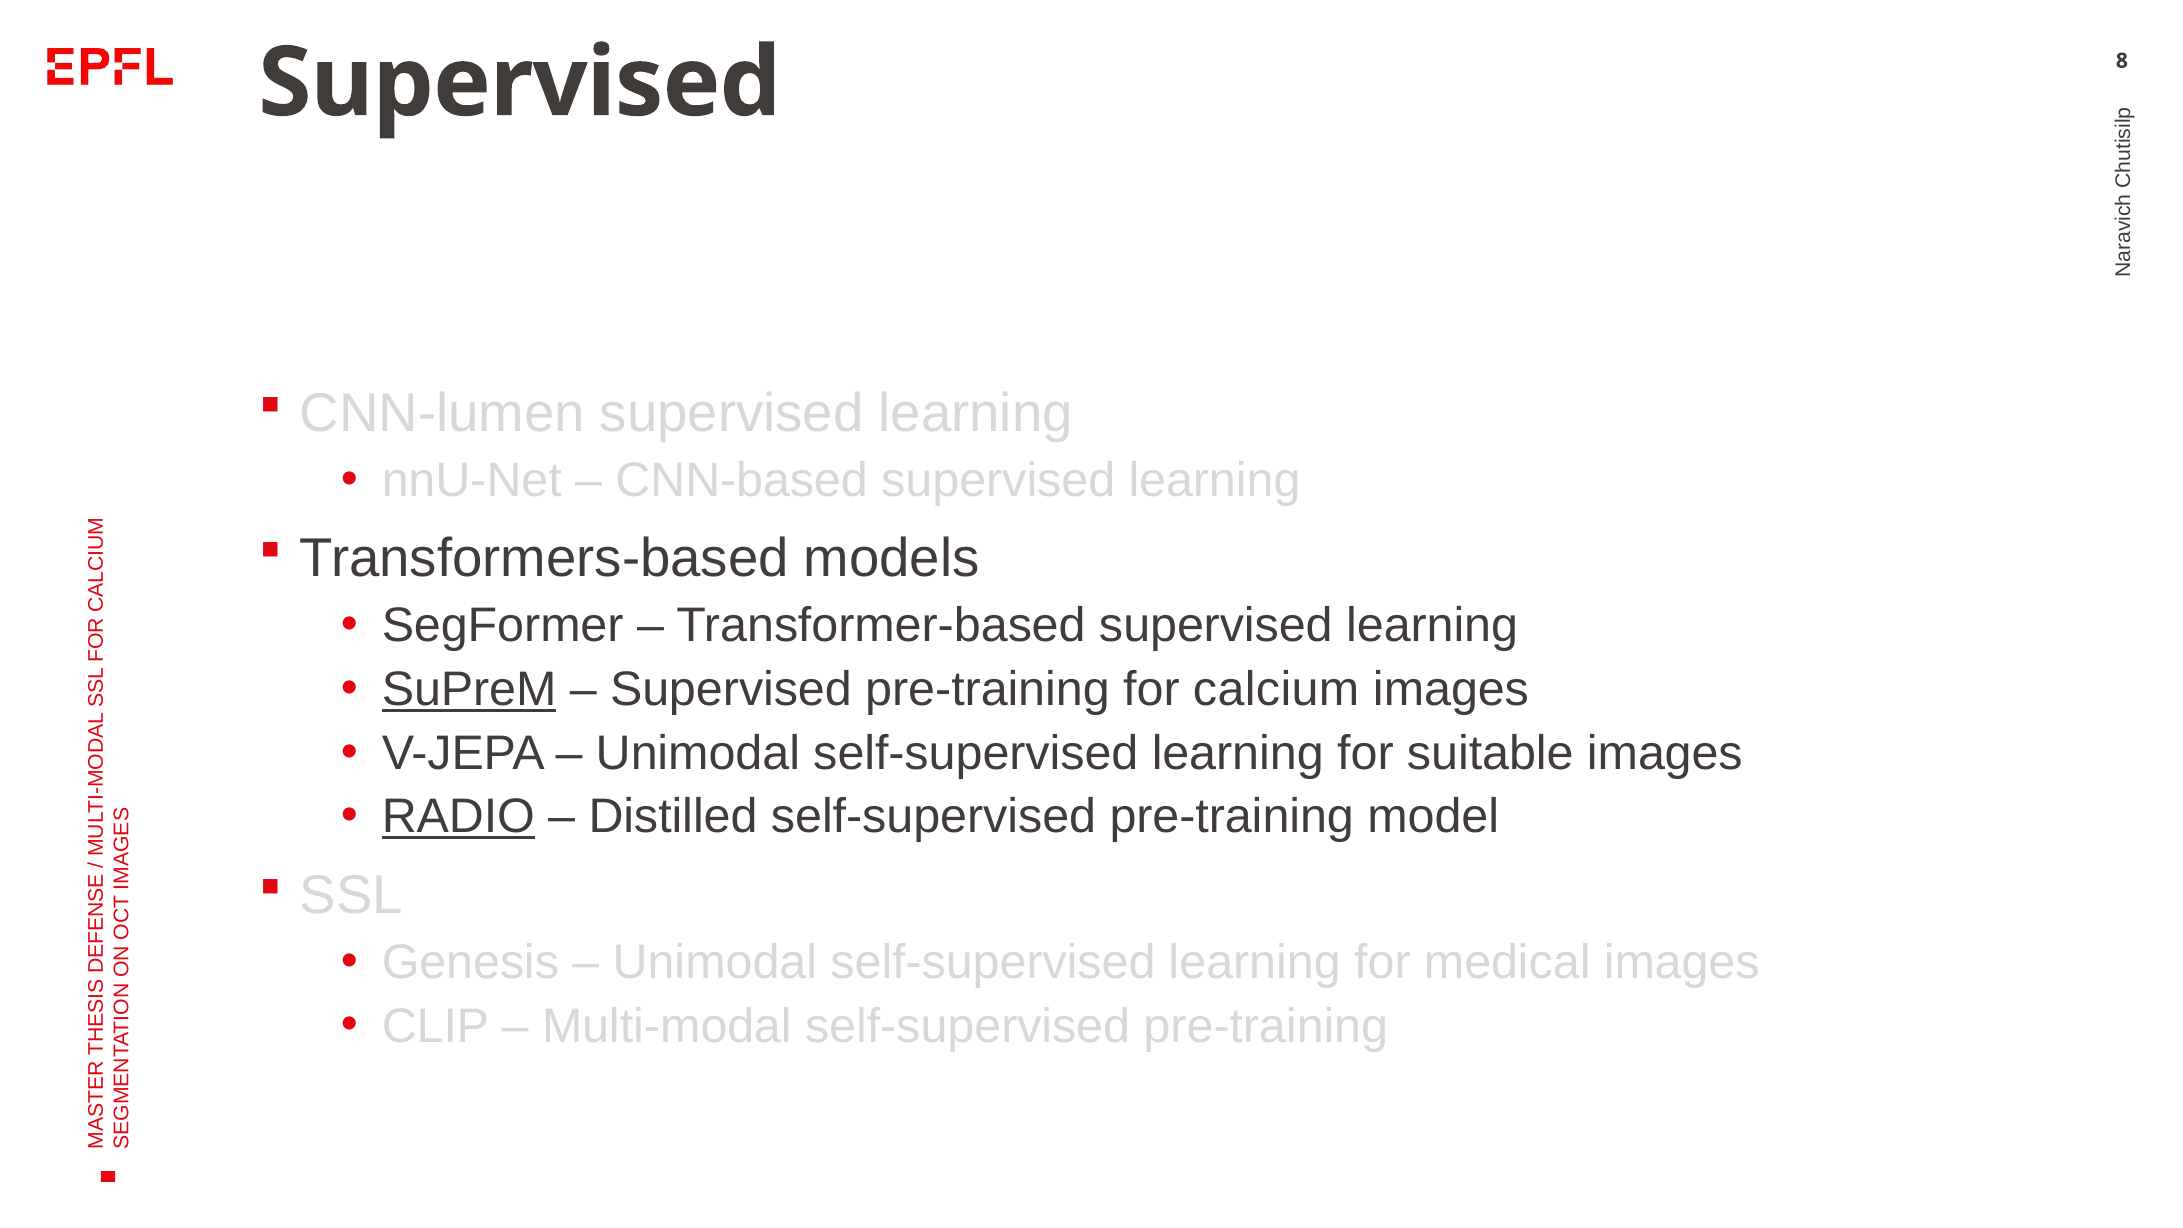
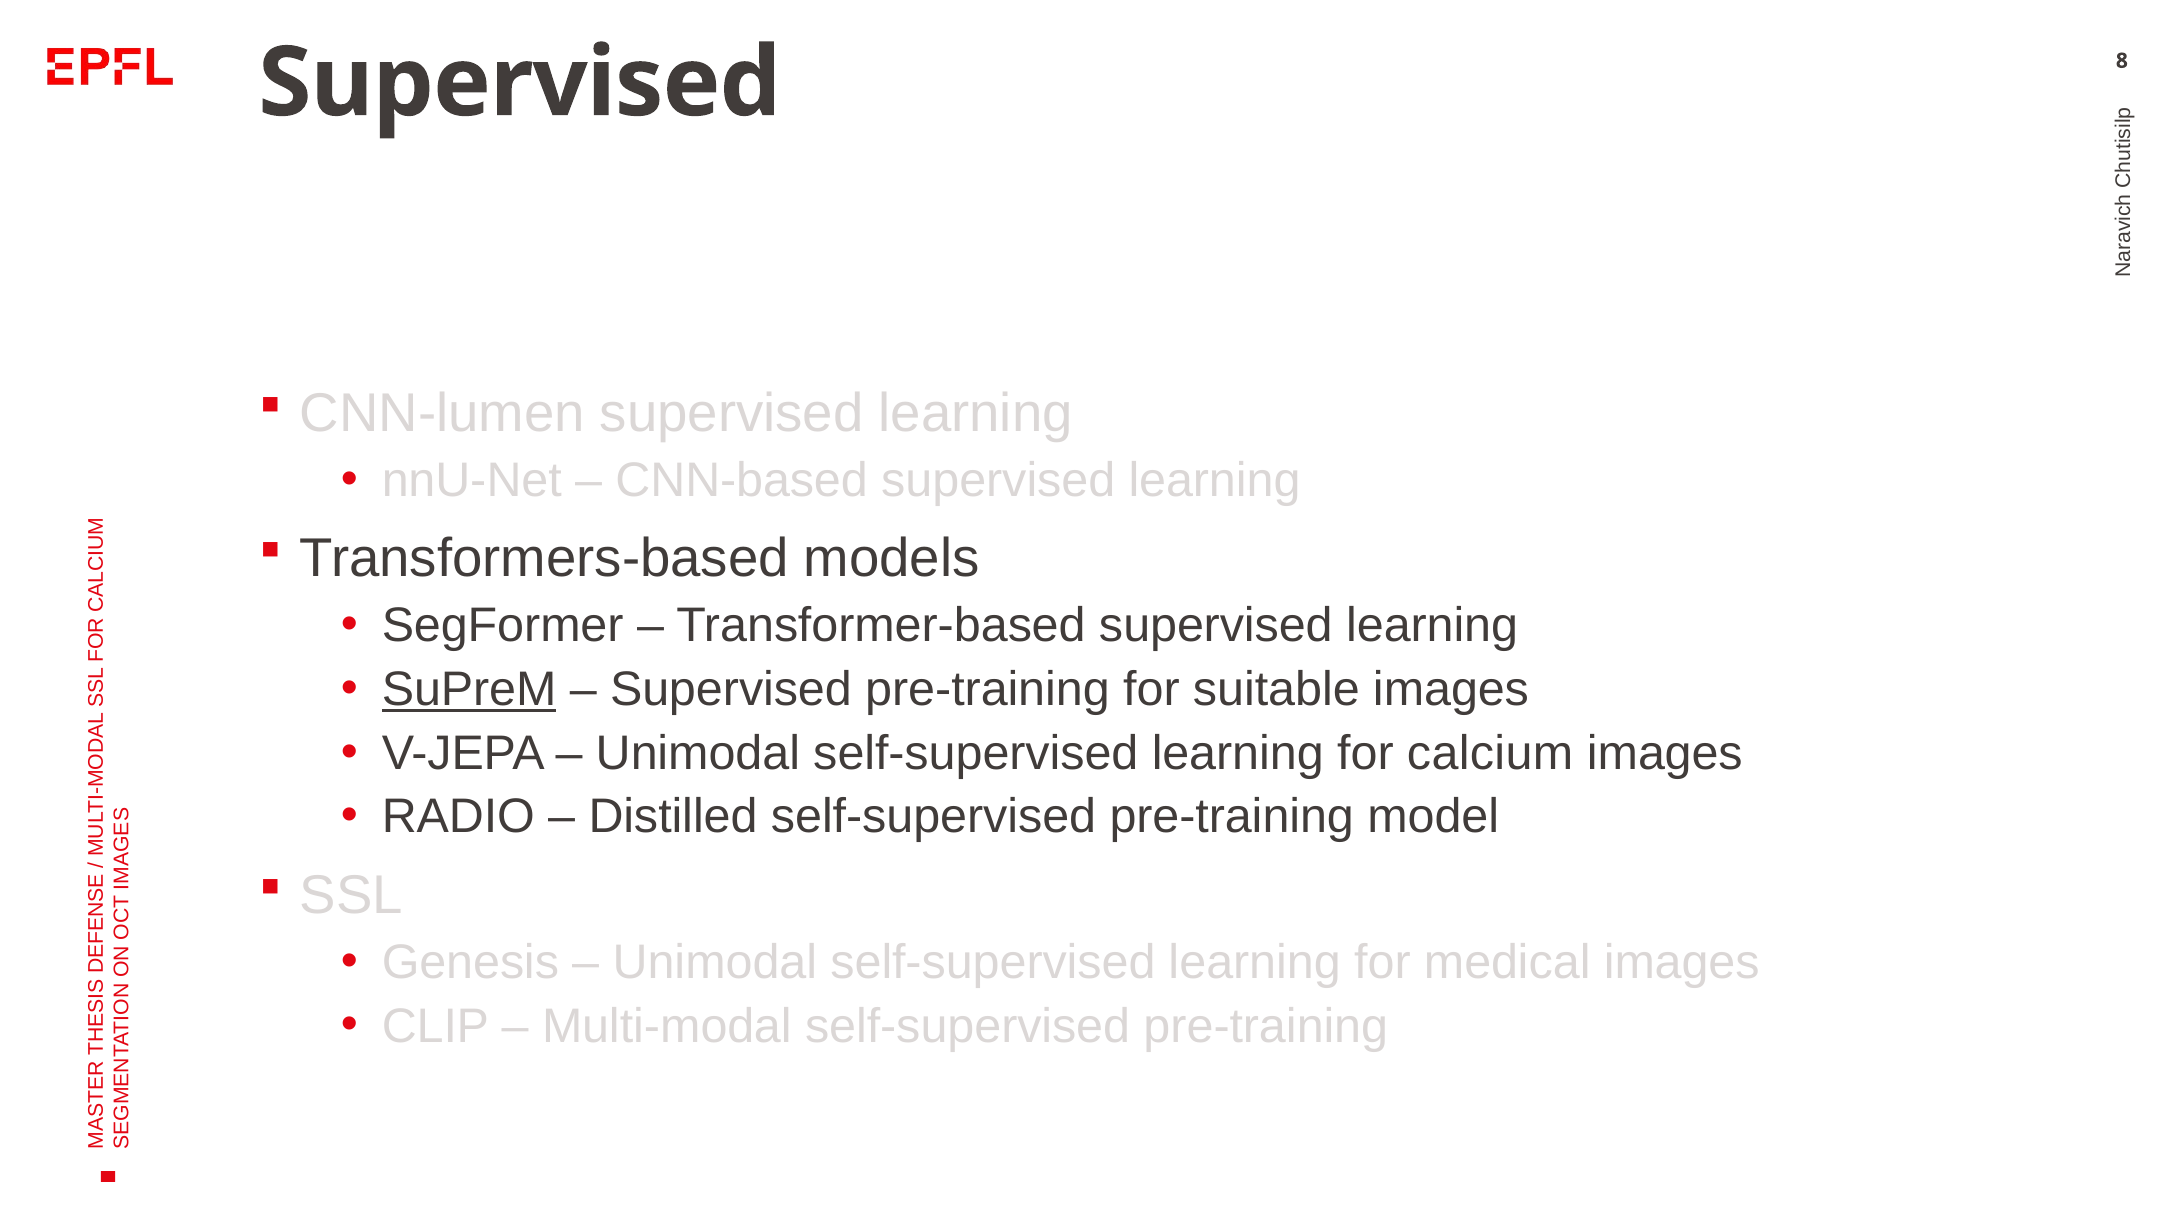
calcium: calcium -> suitable (1276, 690)
suitable: suitable -> calcium (1490, 753)
RADIO underline: present -> none (458, 817)
